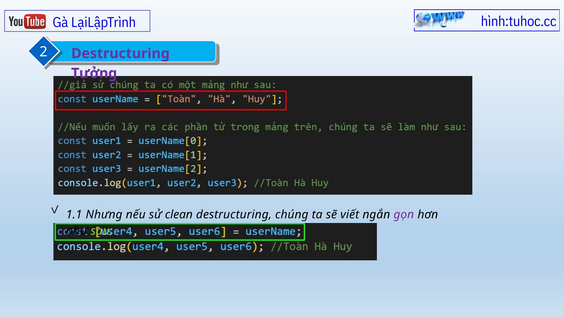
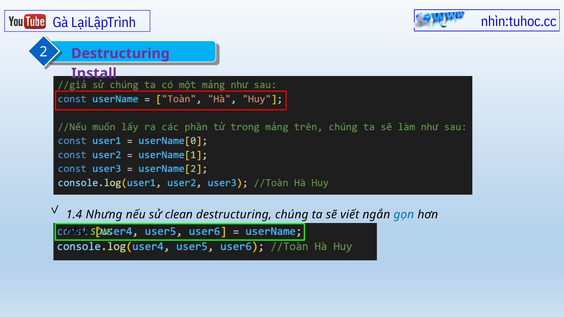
hình:tuhoc.cc: hình:tuhoc.cc -> nhìn:tuhoc.cc (519, 22)
Tưởng: Tưởng -> Install (94, 73)
1.1: 1.1 -> 1.4 (74, 215)
gọn colour: purple -> blue (404, 215)
